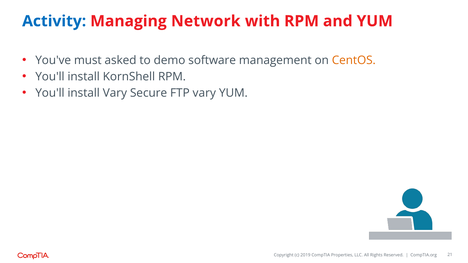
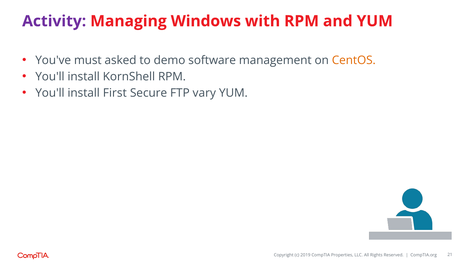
Activity colour: blue -> purple (54, 21)
Network: Network -> Windows (206, 21)
install Vary: Vary -> First (115, 93)
